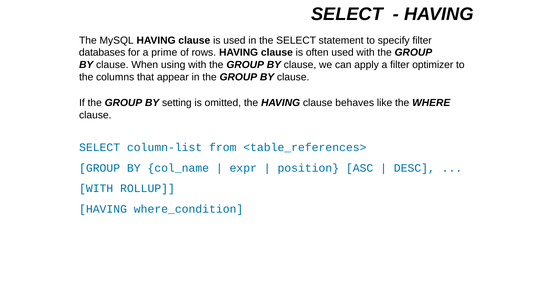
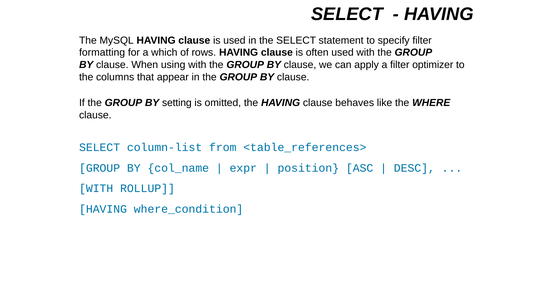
databases: databases -> formatting (102, 53)
prime: prime -> which (164, 53)
